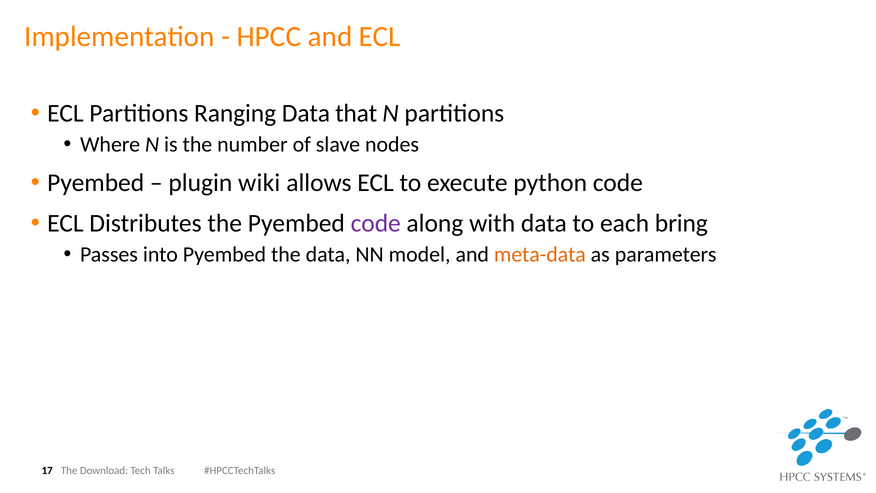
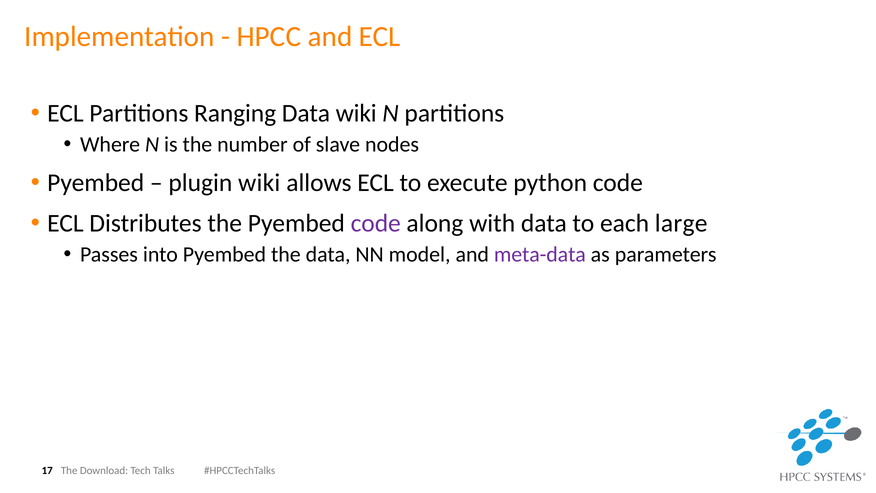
Data that: that -> wiki (356, 113)
bring: bring -> large (681, 223)
meta-data colour: orange -> purple (540, 254)
